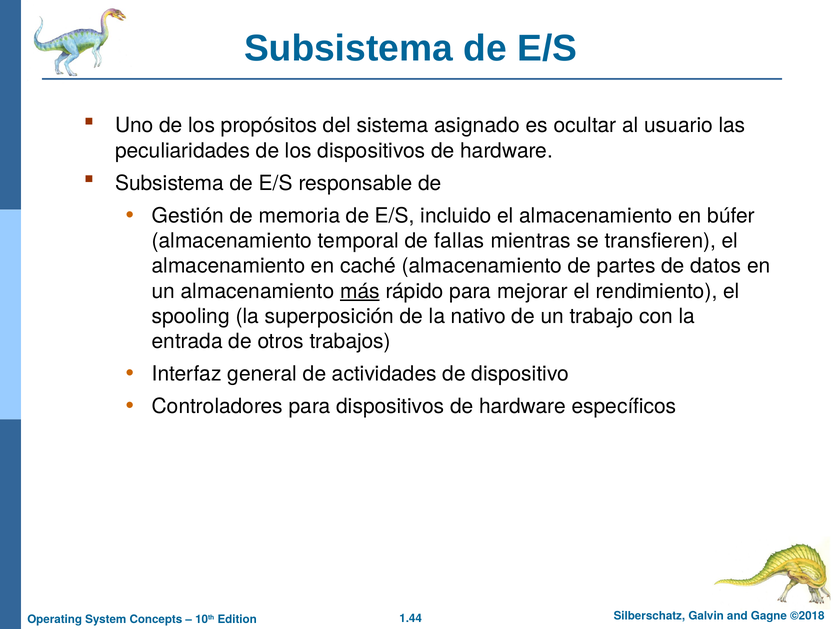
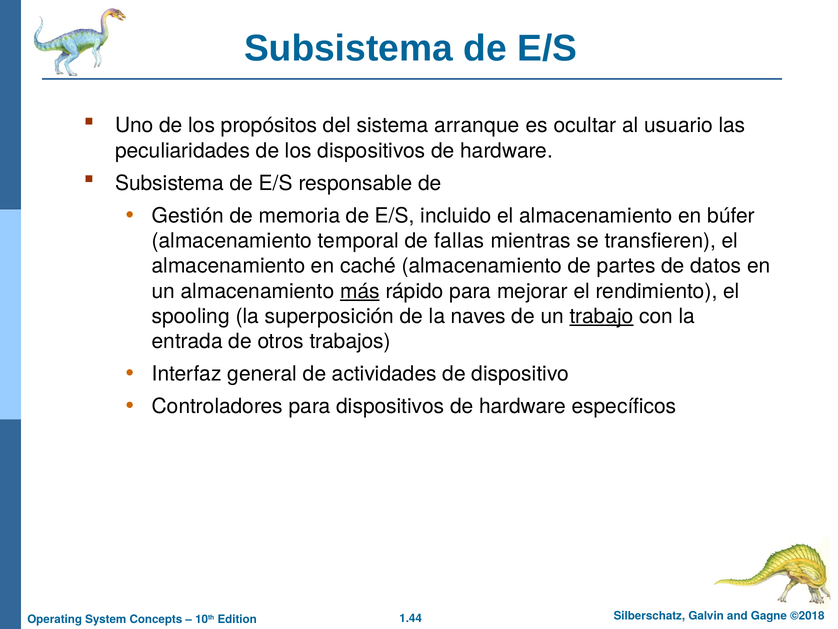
asignado: asignado -> arranque (477, 125)
nativo: nativo -> naves (478, 316)
trabajo underline: none -> present (602, 316)
